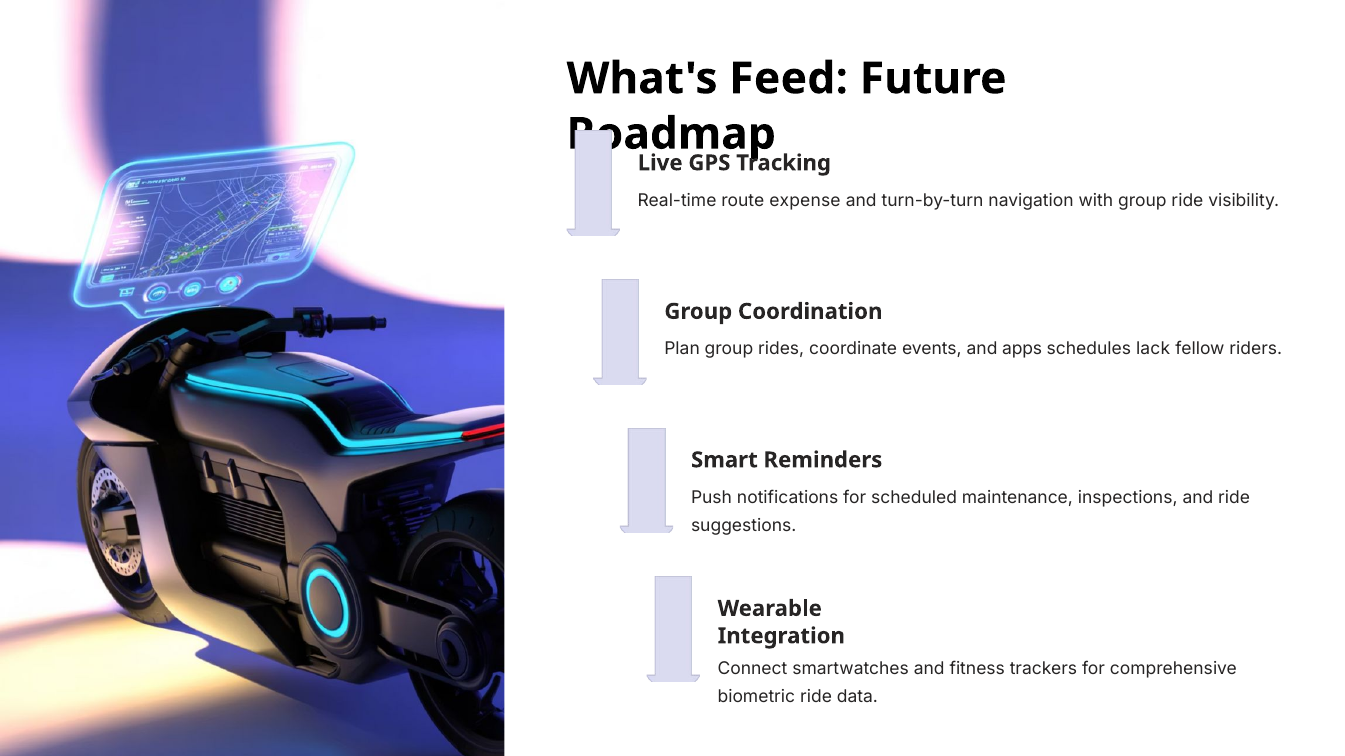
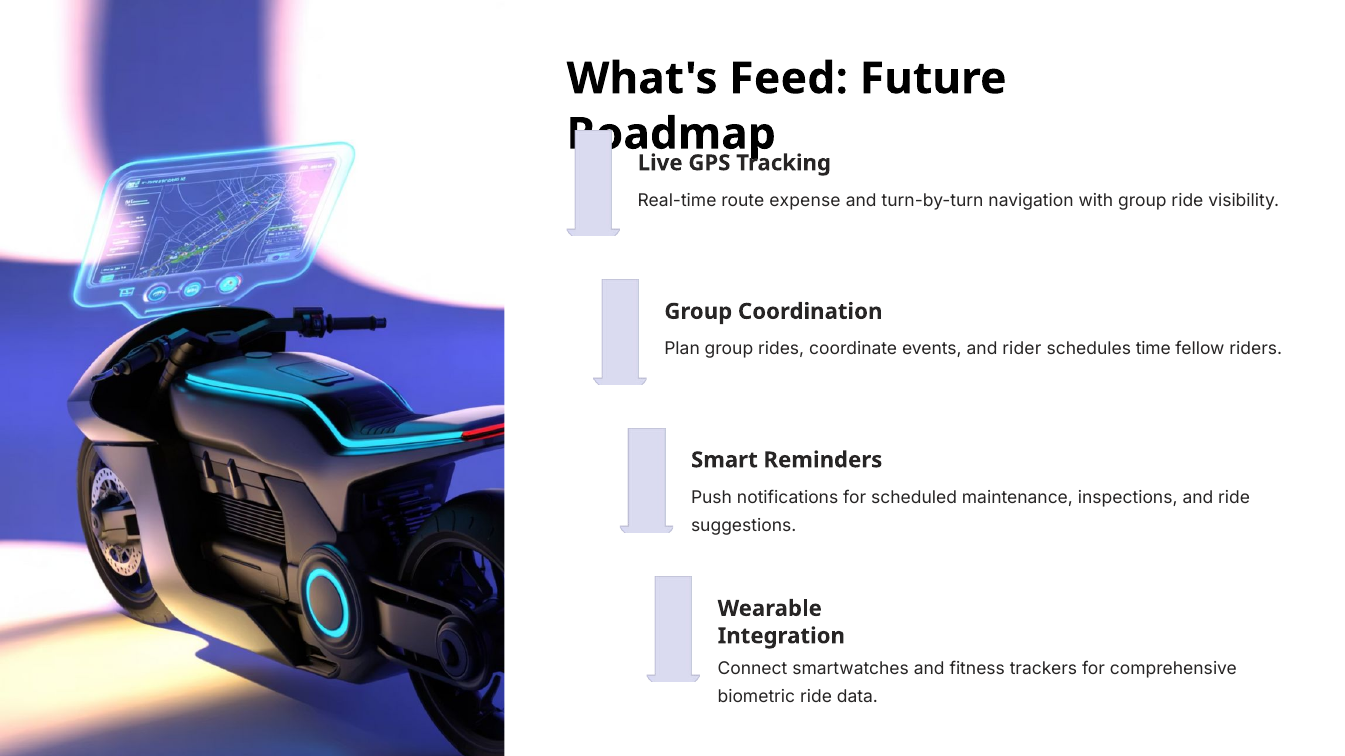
apps: apps -> rider (1022, 349)
lack: lack -> time (1153, 349)
